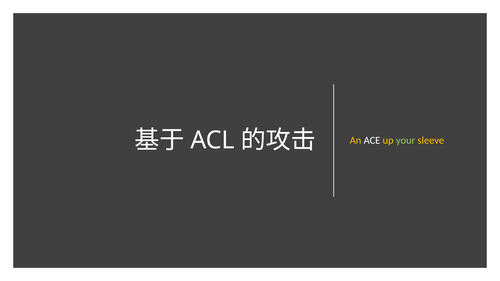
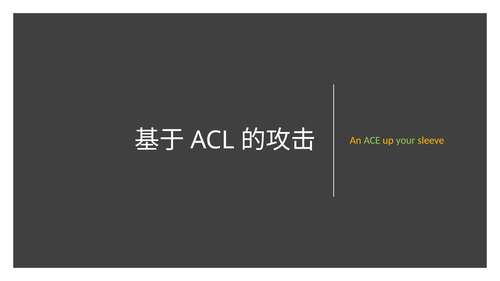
ACE colour: white -> light green (372, 141)
